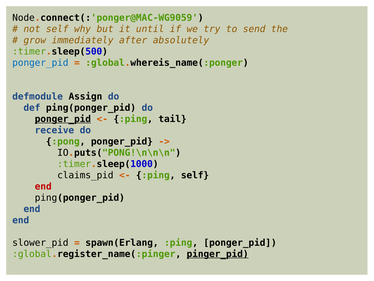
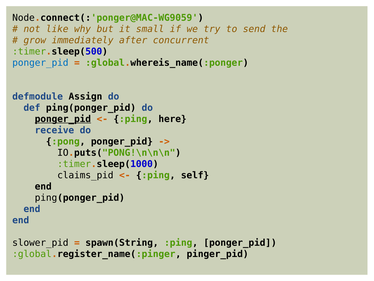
not self: self -> like (57, 29)
until: until -> small (150, 29)
absolutely: absolutely -> concurrent (181, 40)
tail: tail -> here (173, 119)
end colour: red -> black (43, 186)
spawn(Erlang: spawn(Erlang -> spawn(String (122, 242)
pinger_pid underline: present -> none (218, 253)
